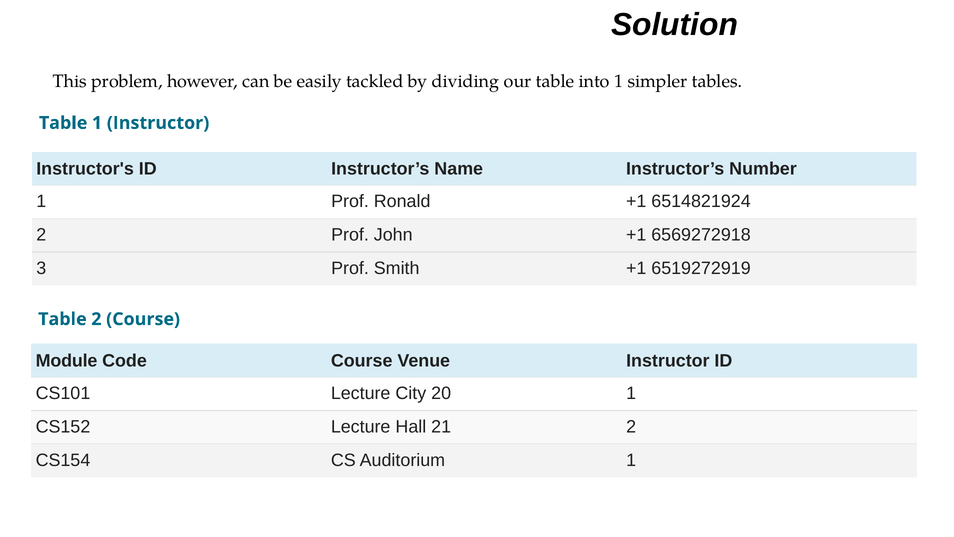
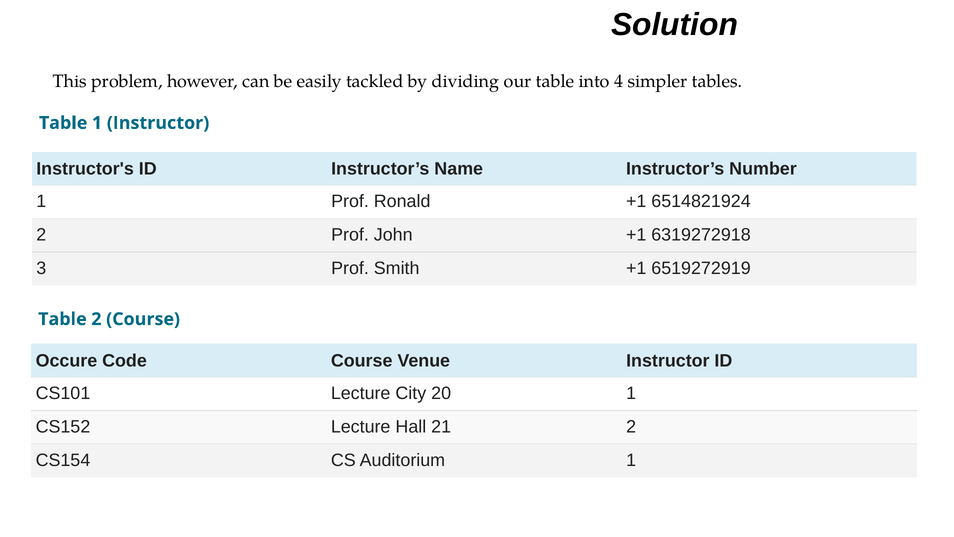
into 1: 1 -> 4 (619, 81)
6569272918: 6569272918 -> 6319272918 (701, 235)
Module: Module -> Occure (66, 360)
